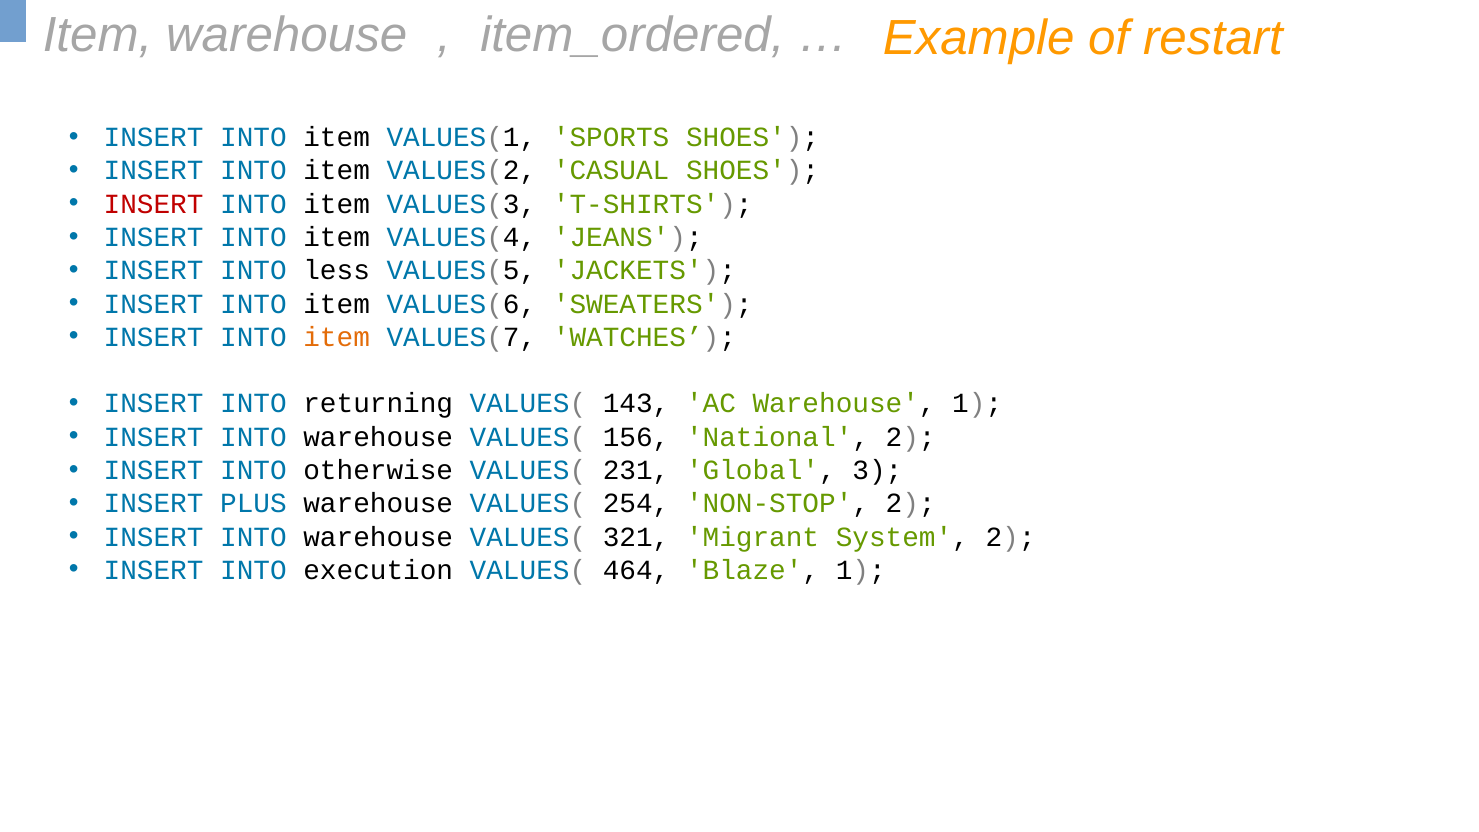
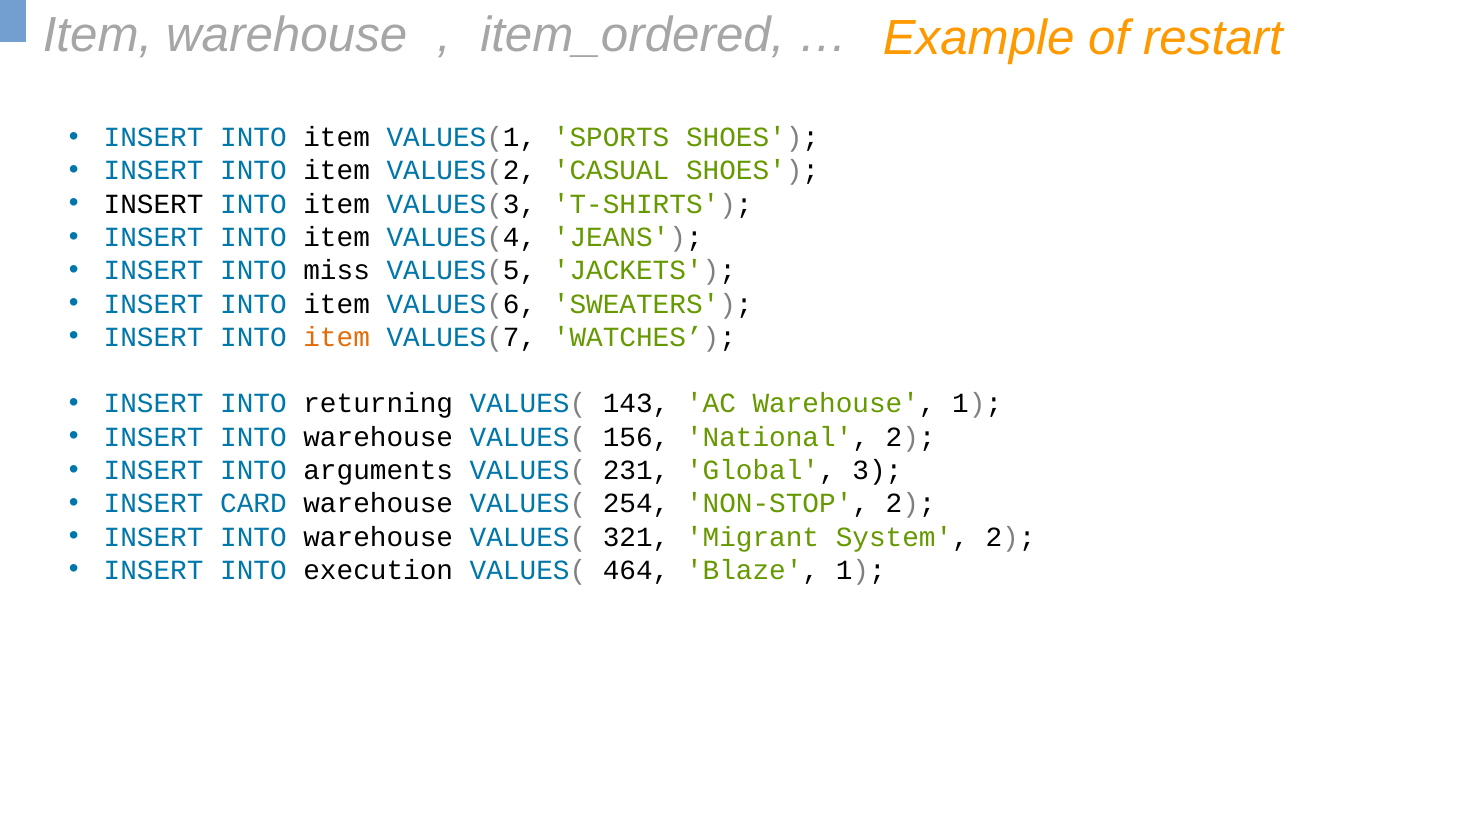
INSERT colour: red -> black (154, 204)
less: less -> miss (337, 271)
otherwise: otherwise -> arguments (378, 470)
PLUS: PLUS -> CARD (253, 504)
